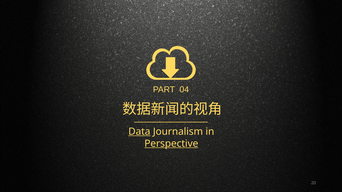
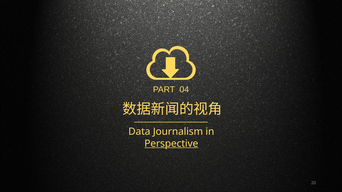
Data underline: present -> none (139, 132)
